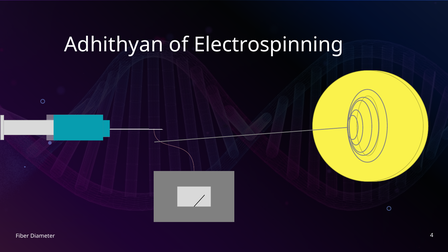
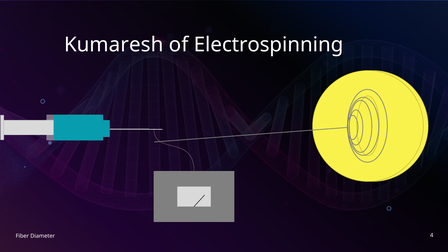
Adhithyan: Adhithyan -> Kumaresh (114, 45)
